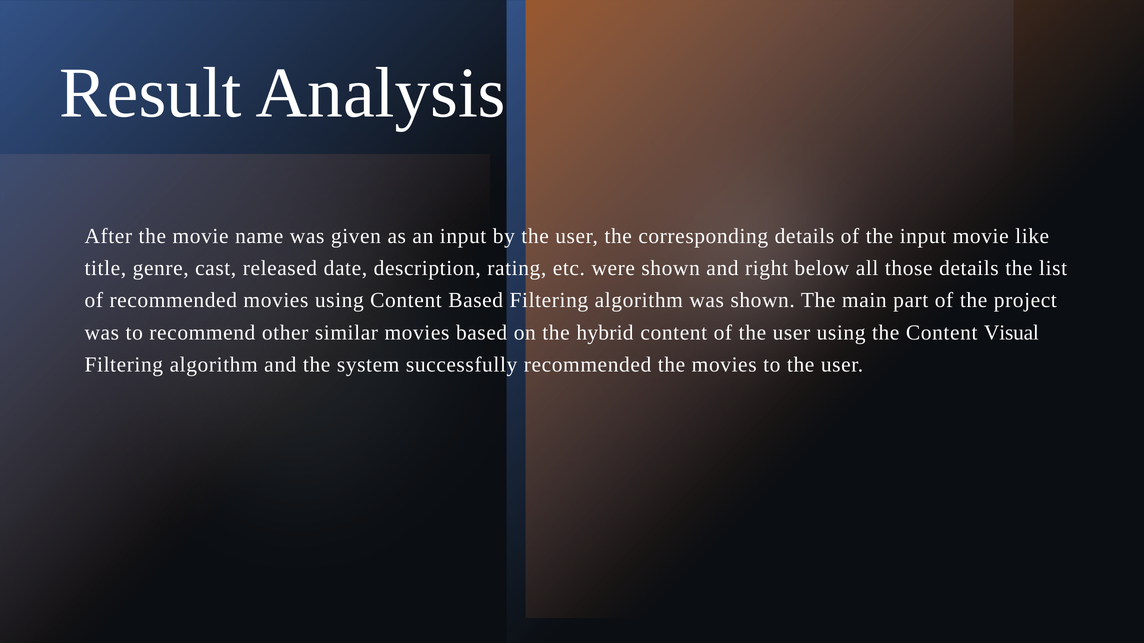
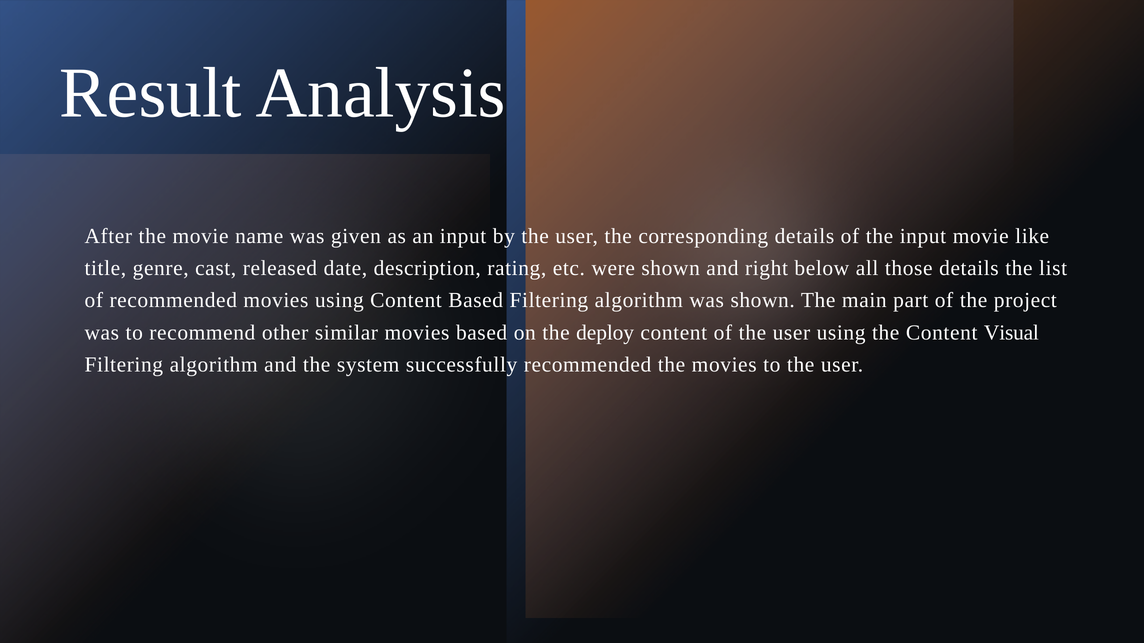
hybrid: hybrid -> deploy (605, 333)
